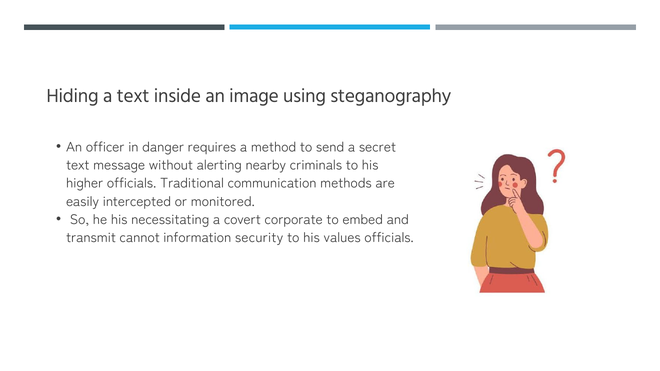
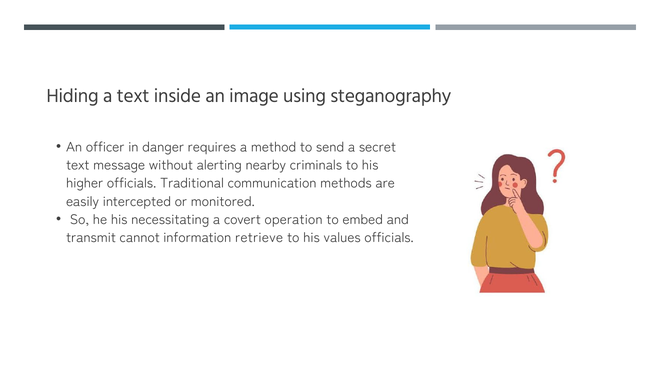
corporate: corporate -> operation (294, 220)
security: security -> retrieve (259, 238)
